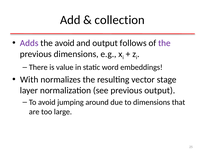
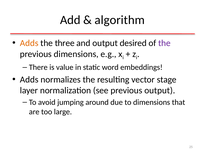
collection: collection -> algorithm (120, 20)
Adds colour: purple -> orange (29, 43)
the avoid: avoid -> three (65, 43)
follows: follows -> desired (133, 43)
With: With -> Adds (29, 79)
